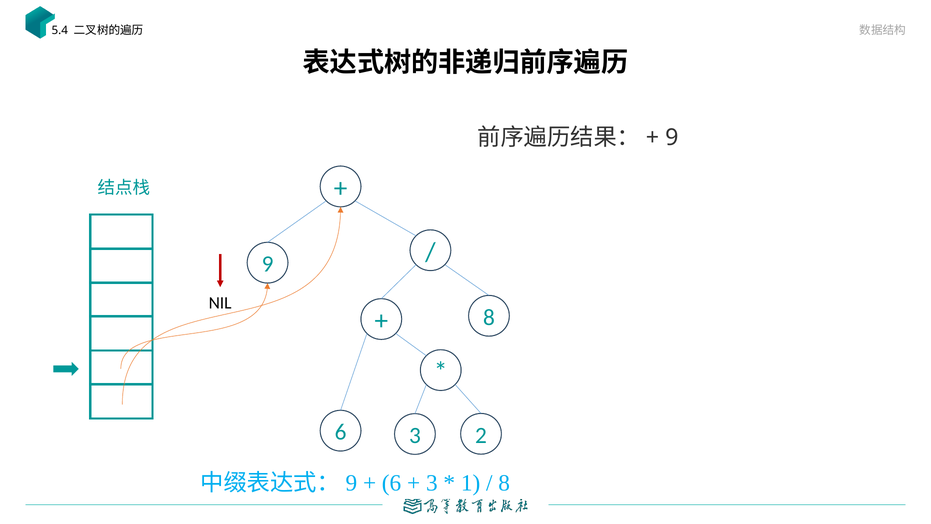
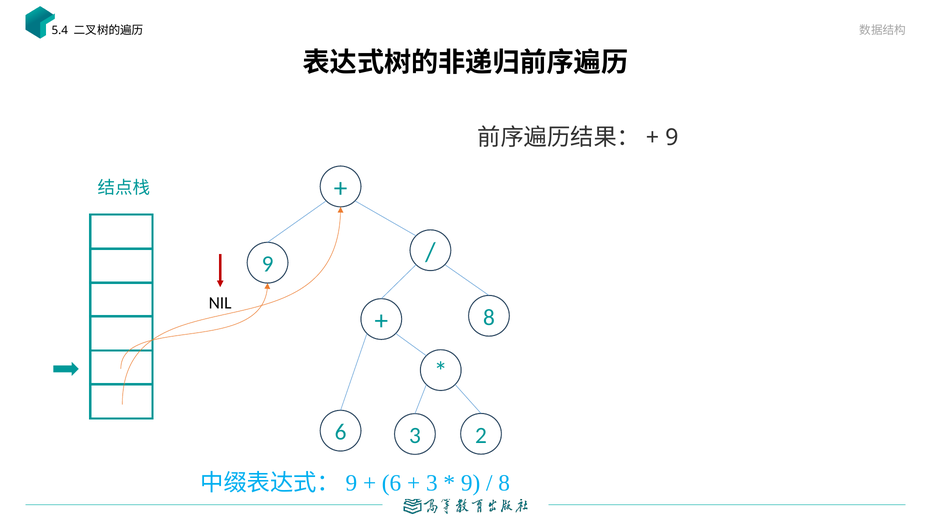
1: 1 -> 9 (471, 483)
